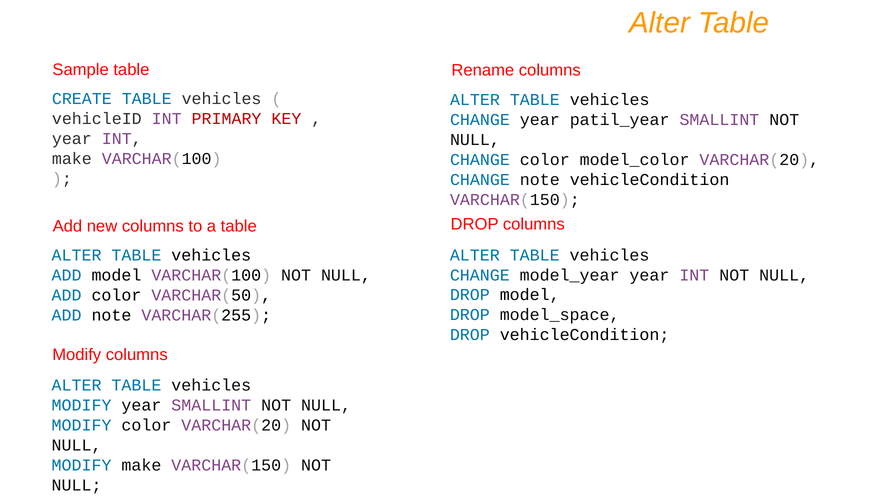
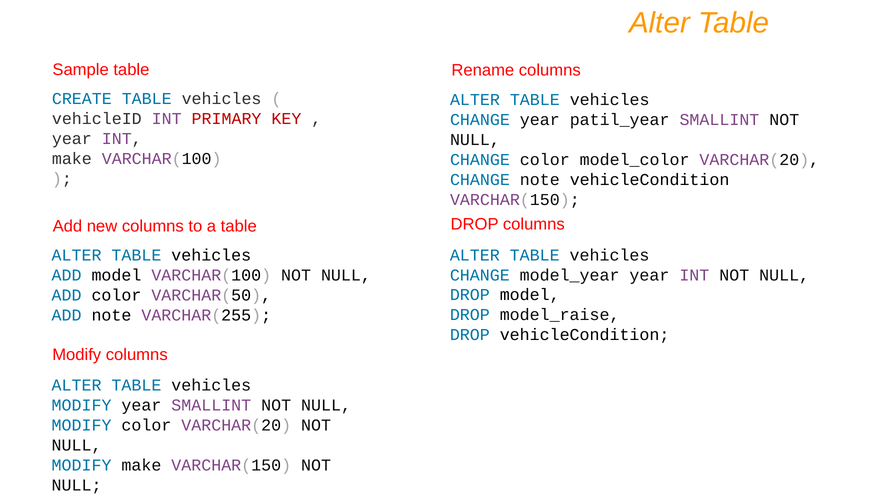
model_space: model_space -> model_raise (560, 315)
